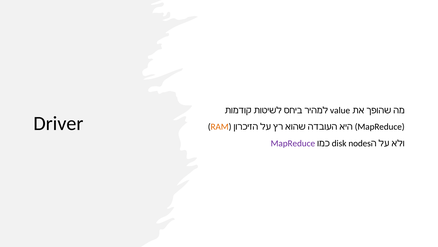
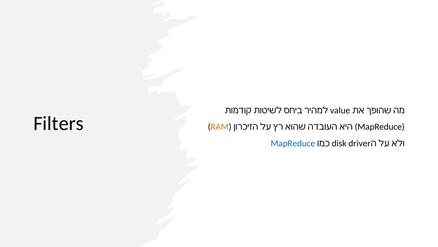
Driver: Driver -> Filters (58, 123)
MapReduce colour: purple -> blue (293, 143)
nodes: nodes -> driver (360, 143)
